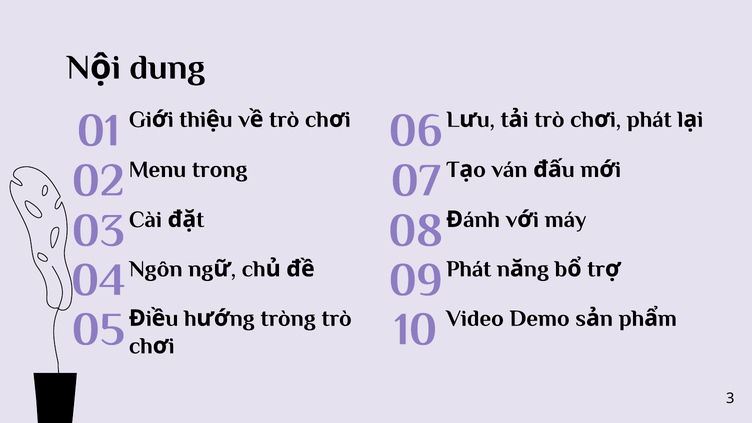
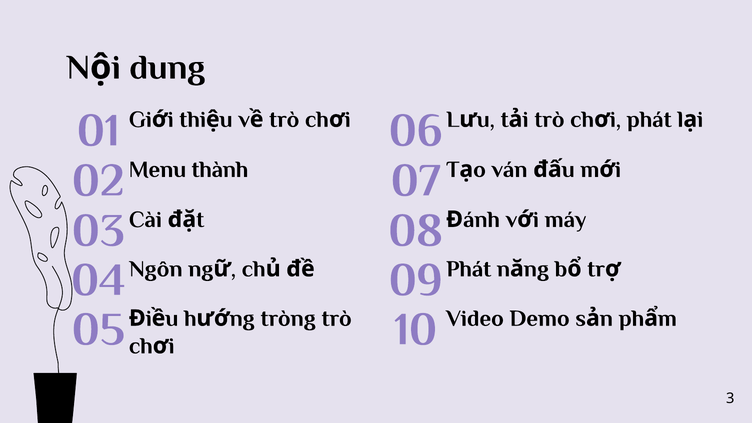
trong: trong -> thành (220, 169)
